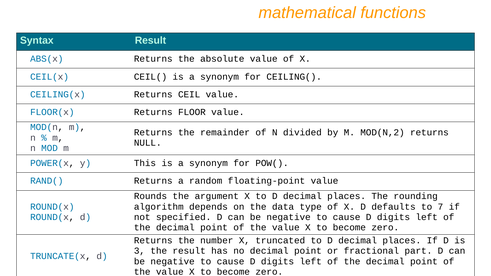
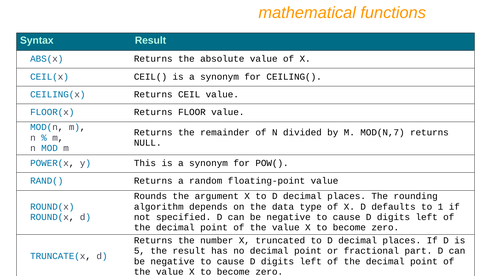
MOD(N,2: MOD(N,2 -> MOD(N,7 (382, 133)
7: 7 -> 1 (440, 207)
3: 3 -> 5 (139, 251)
